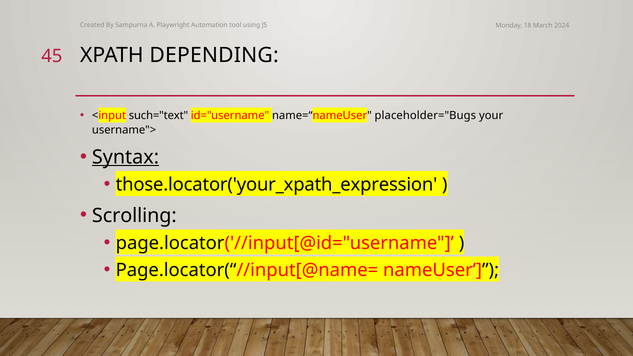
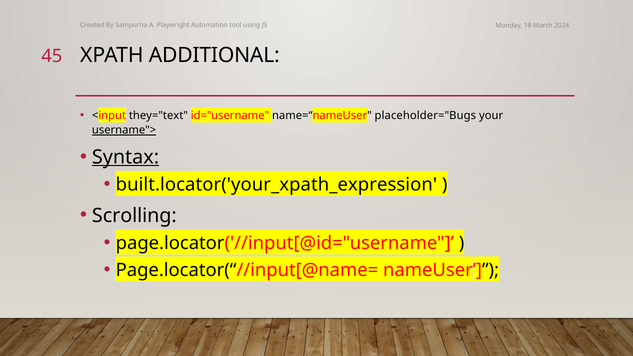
DEPENDING: DEPENDING -> ADDITIONAL (214, 55)
such="text: such="text -> they="text (158, 116)
username"> underline: none -> present (124, 130)
those.locator('your_xpath_expression: those.locator('your_xpath_expression -> built.locator('your_xpath_expression (276, 185)
